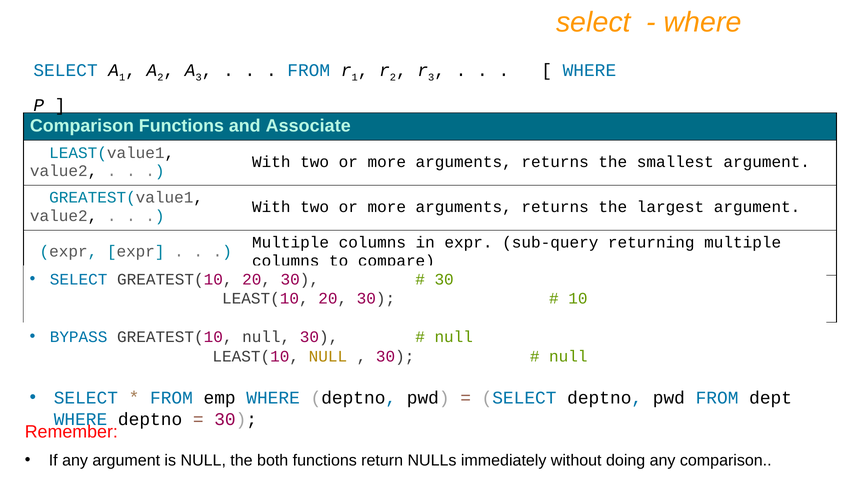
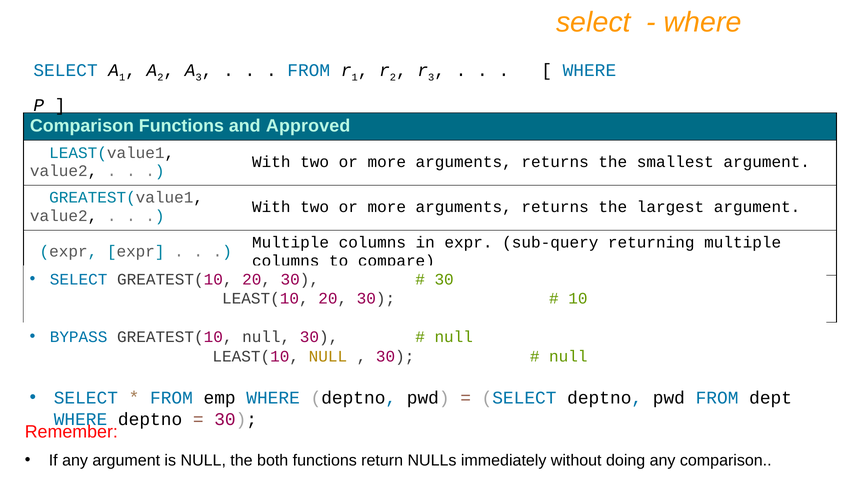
Associate: Associate -> Approved (308, 126)
